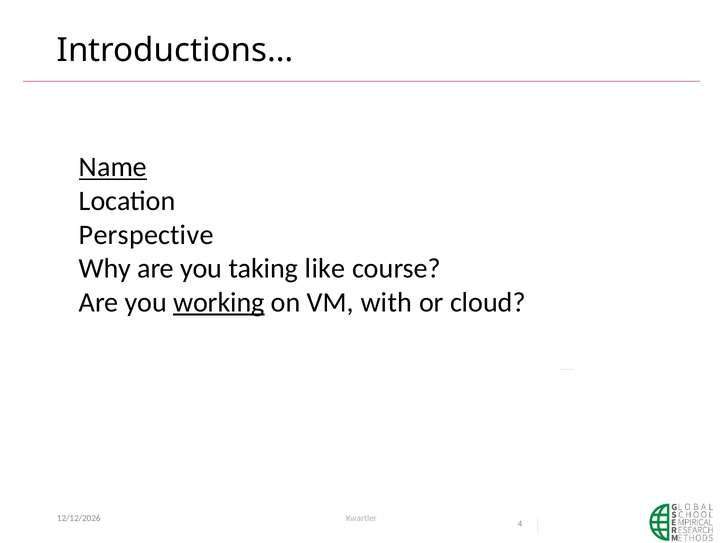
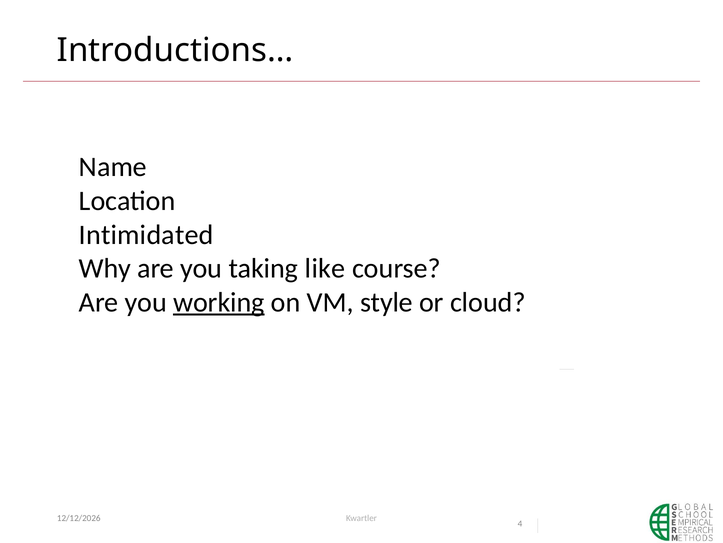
Name underline: present -> none (113, 167)
Perspective: Perspective -> Intimidated (146, 234)
with: with -> style (387, 302)
